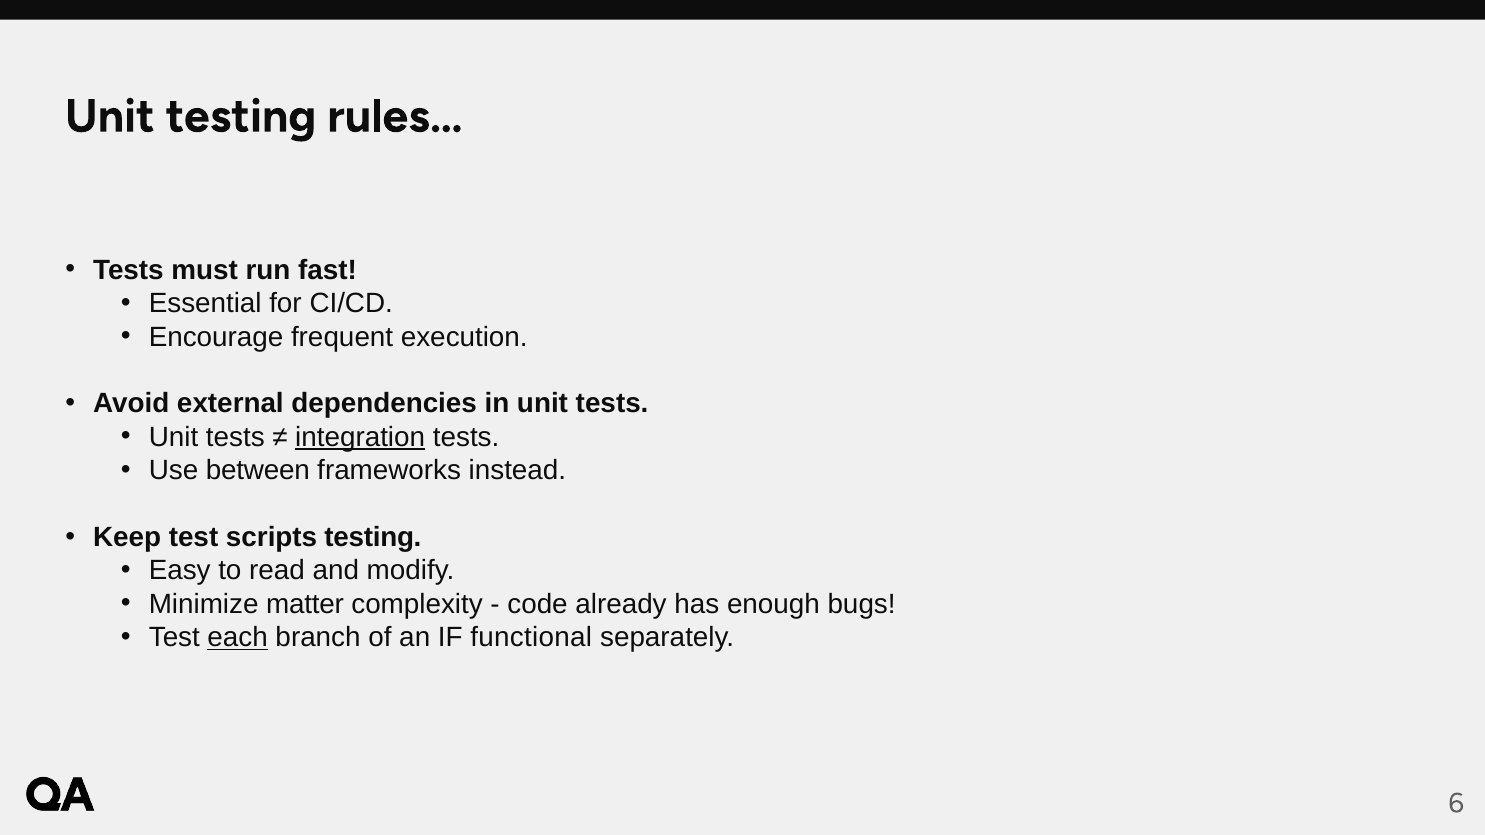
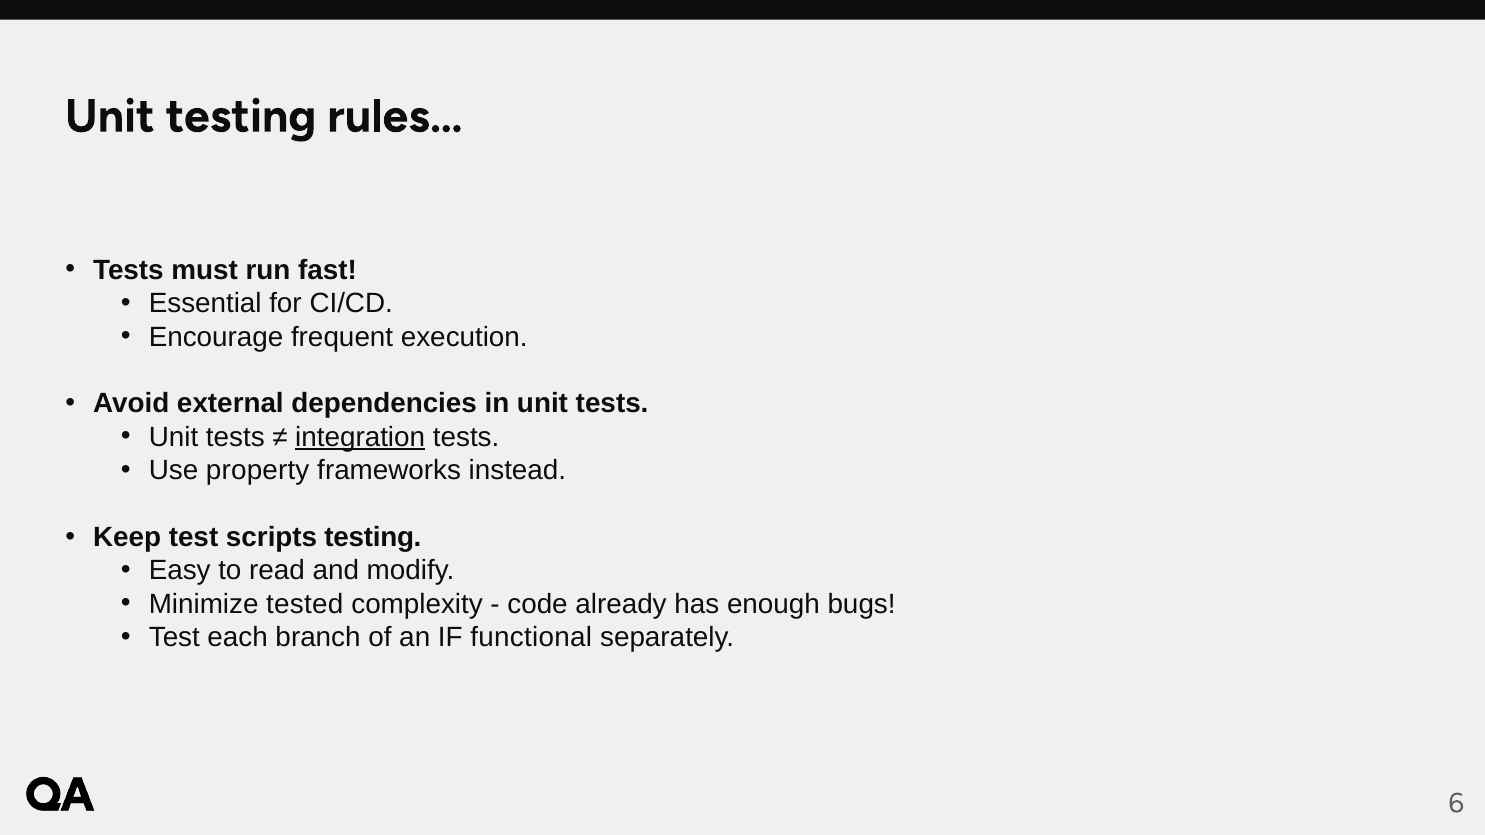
between: between -> property (258, 471)
matter: matter -> tested (305, 604)
each underline: present -> none (238, 638)
